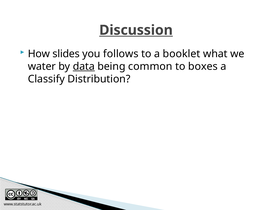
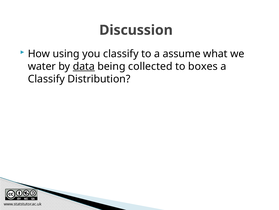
Discussion underline: present -> none (136, 30)
slides: slides -> using (66, 54)
you follows: follows -> classify (121, 54)
booklet: booklet -> assume (182, 54)
common: common -> collected (150, 66)
